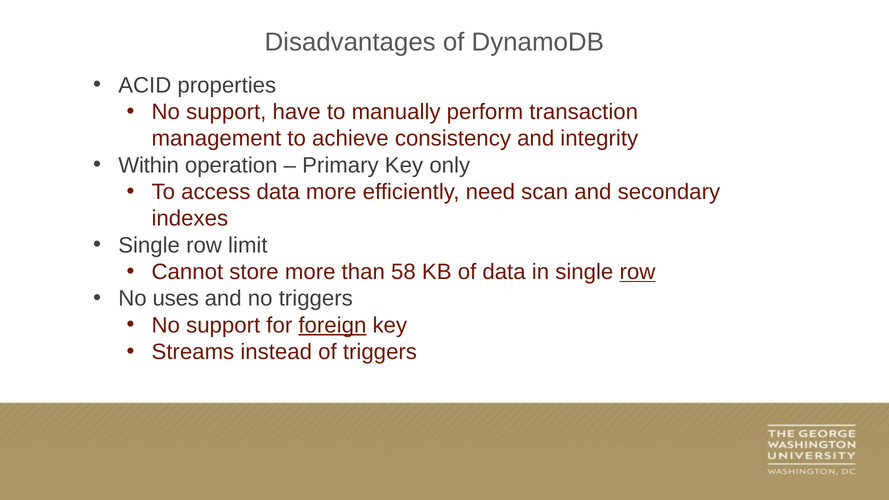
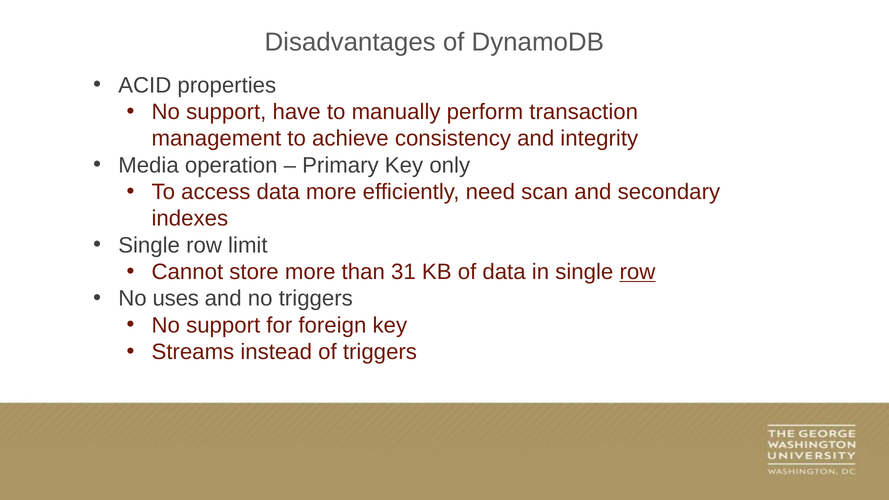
Within: Within -> Media (148, 165)
58: 58 -> 31 (403, 272)
foreign underline: present -> none (332, 325)
